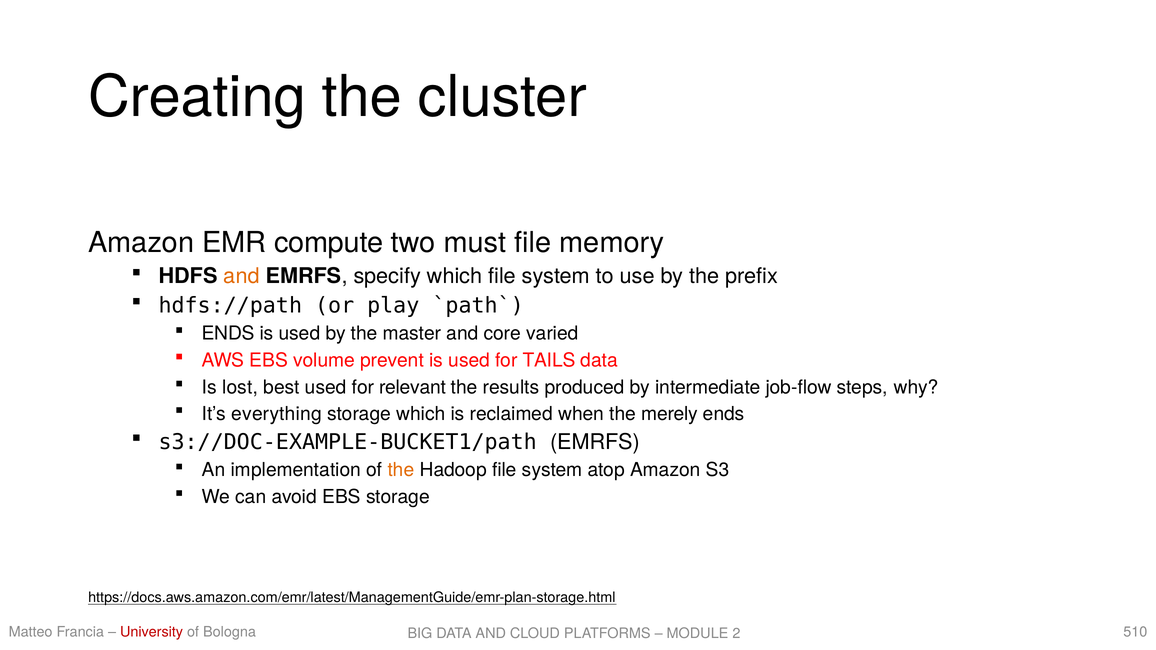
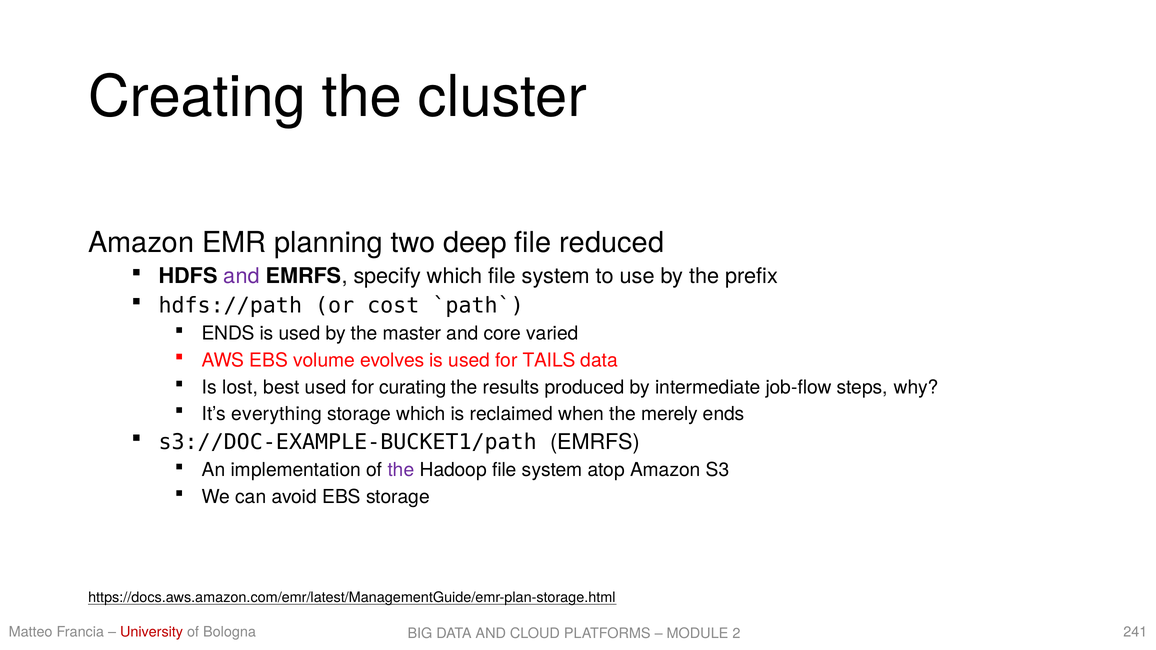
compute: compute -> planning (329, 243)
must: must -> deep (475, 243)
memory: memory -> reduced (612, 243)
and colour: orange -> purple (242, 276)
play: play -> cost (393, 306)
prevent: prevent -> evolves (392, 361)
relevant: relevant -> curating (413, 387)
the colour: orange -> purple (401, 470)
510: 510 -> 241 (1135, 632)
